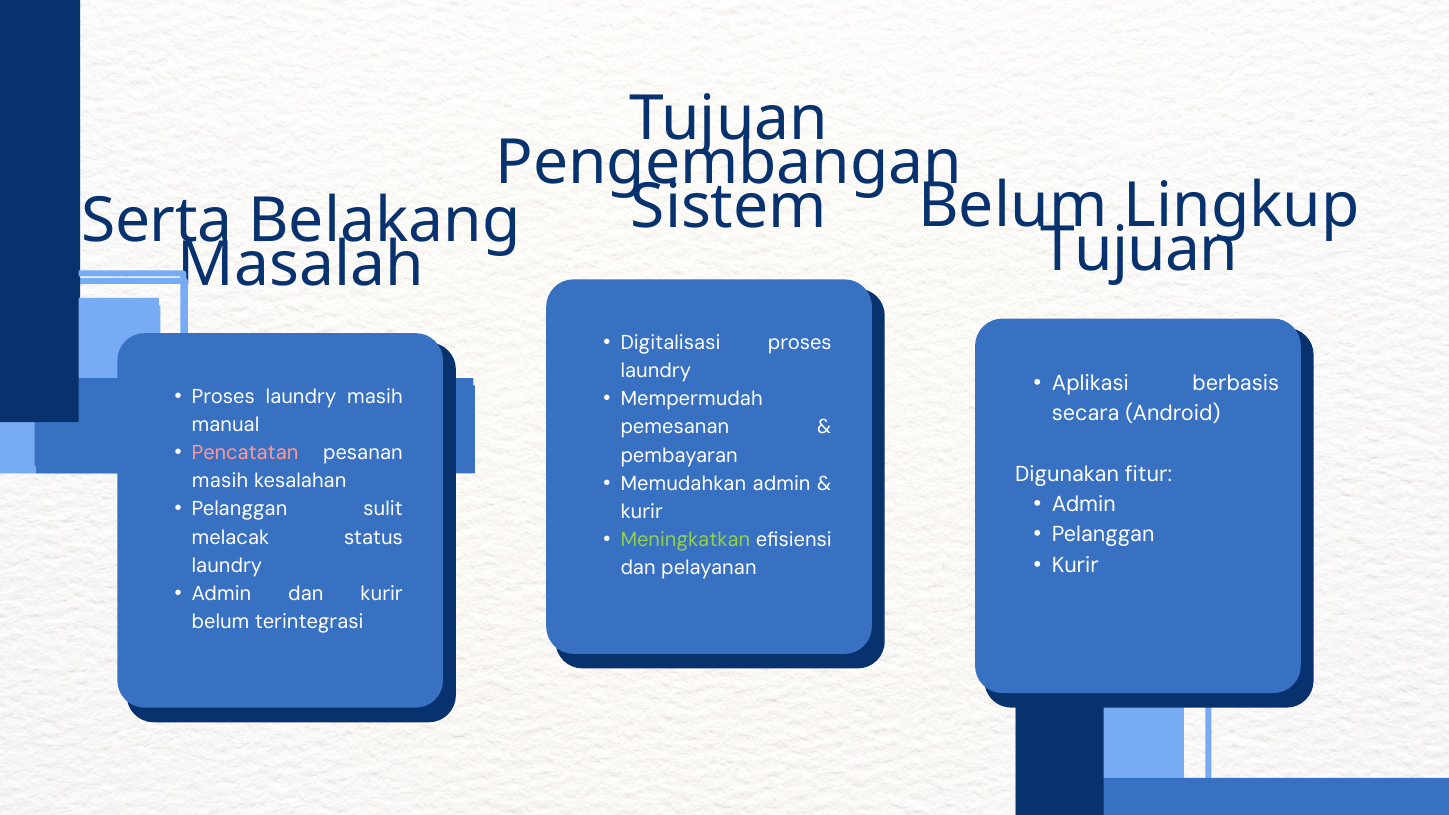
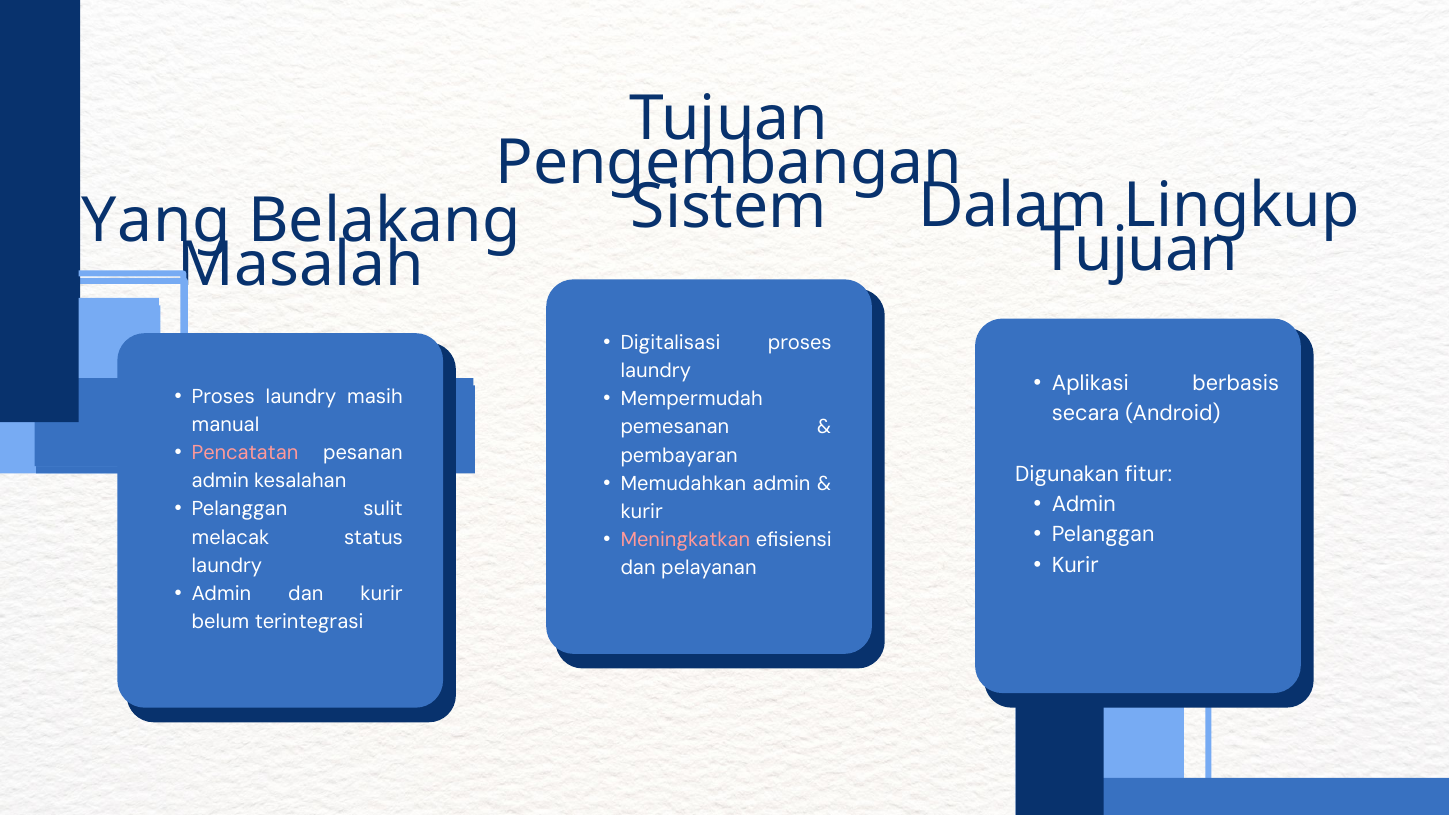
Belum: Belum -> Dalam (1013, 206)
Serta: Serta -> Yang (156, 221)
masih: masih -> admin (220, 481)
Meningkatkan colour: light green -> pink (685, 540)
